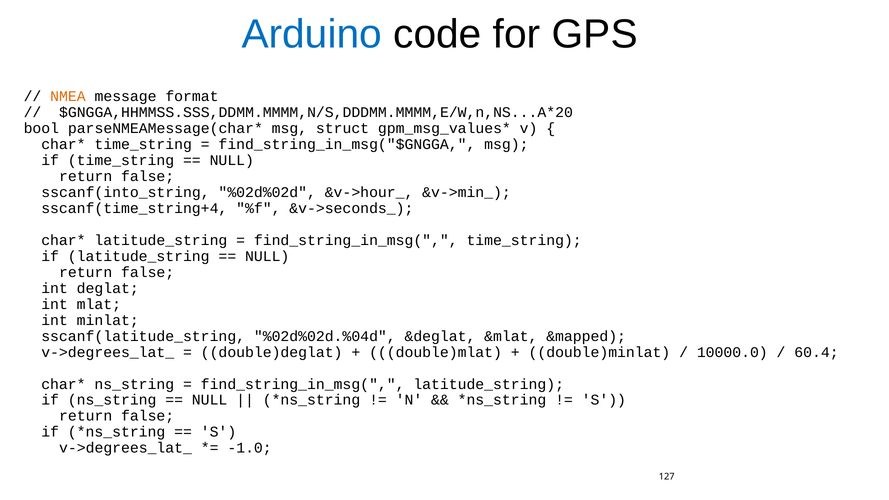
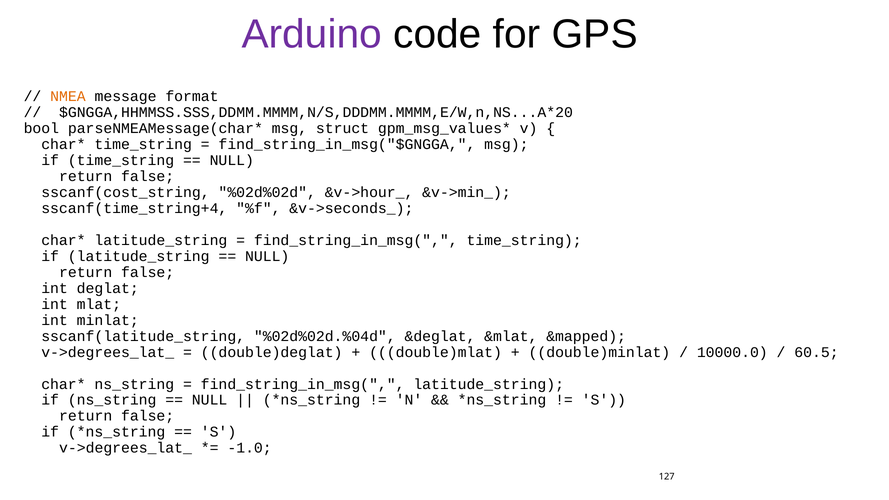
Arduino colour: blue -> purple (312, 34)
sscanf(into_string: sscanf(into_string -> sscanf(cost_string (125, 192)
60.4: 60.4 -> 60.5 (816, 352)
